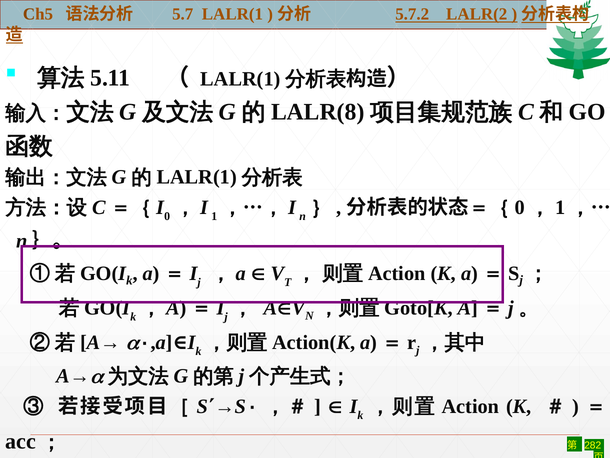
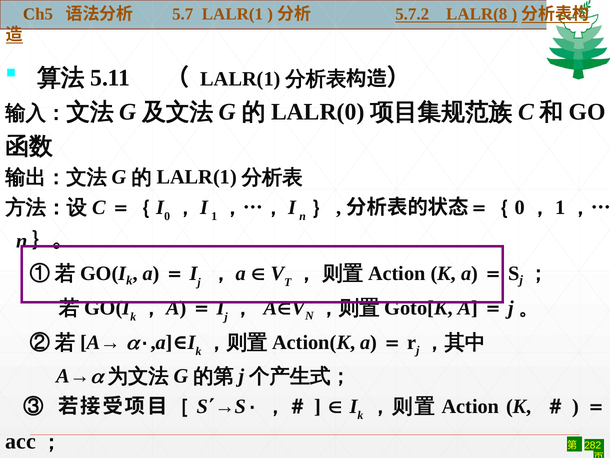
LALR(2: LALR(2 -> LALR(8 (477, 14)
LALR(8: LALR(8 -> LALR(0 (318, 112)
